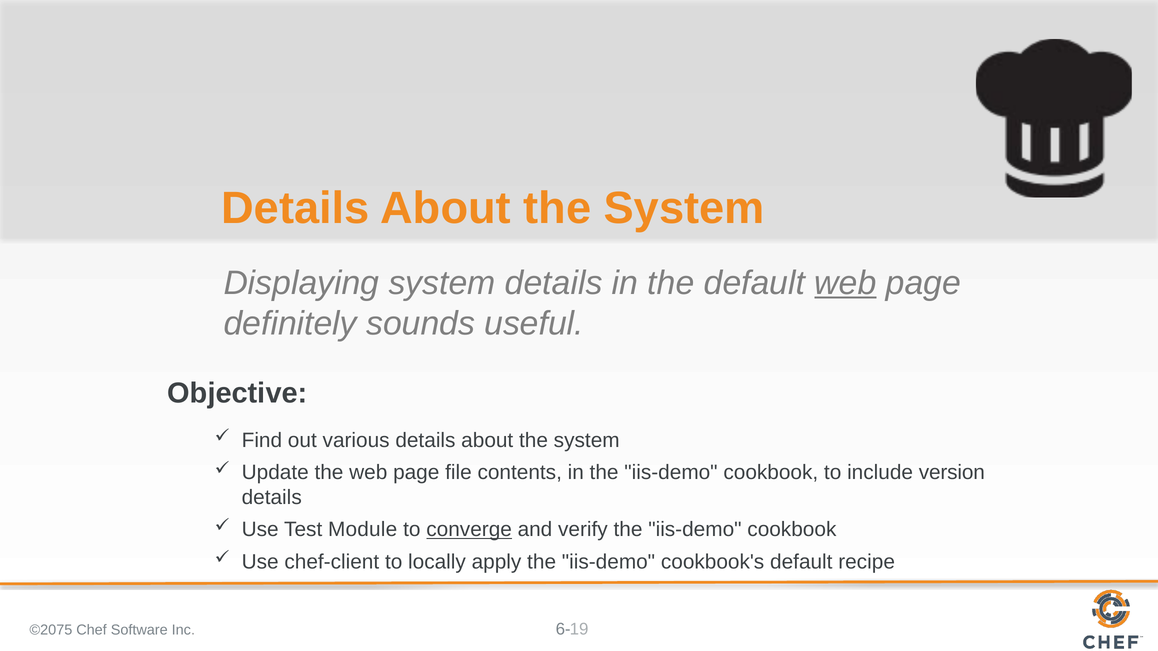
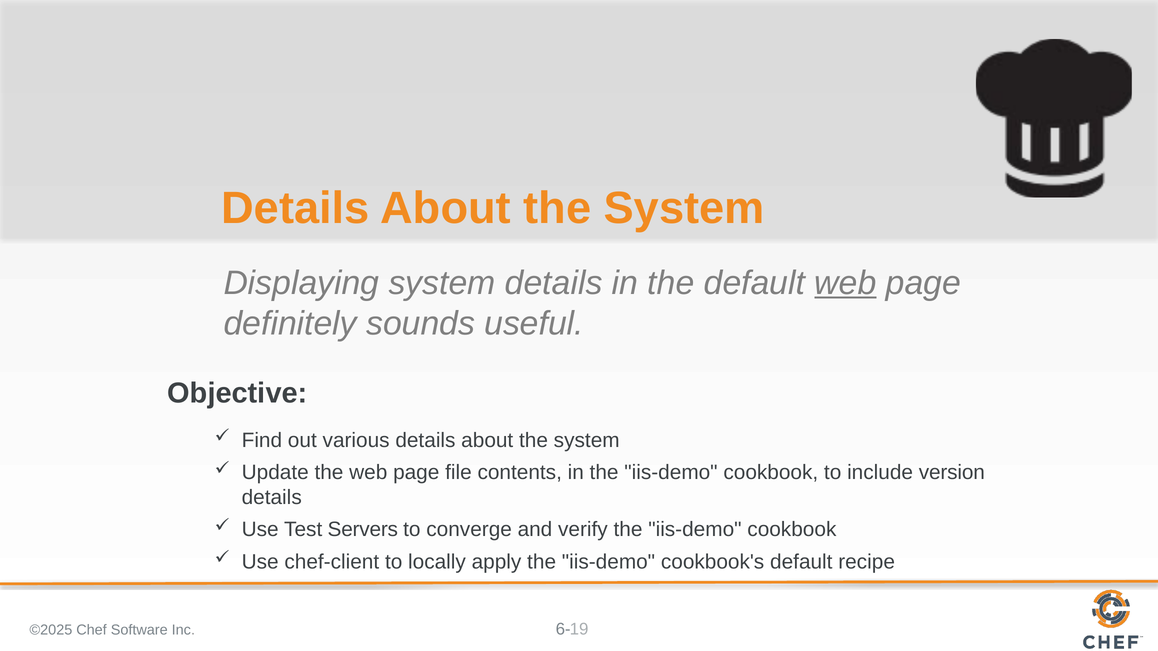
Module: Module -> Servers (363, 530)
converge underline: present -> none (469, 530)
©2075: ©2075 -> ©2025 (51, 630)
